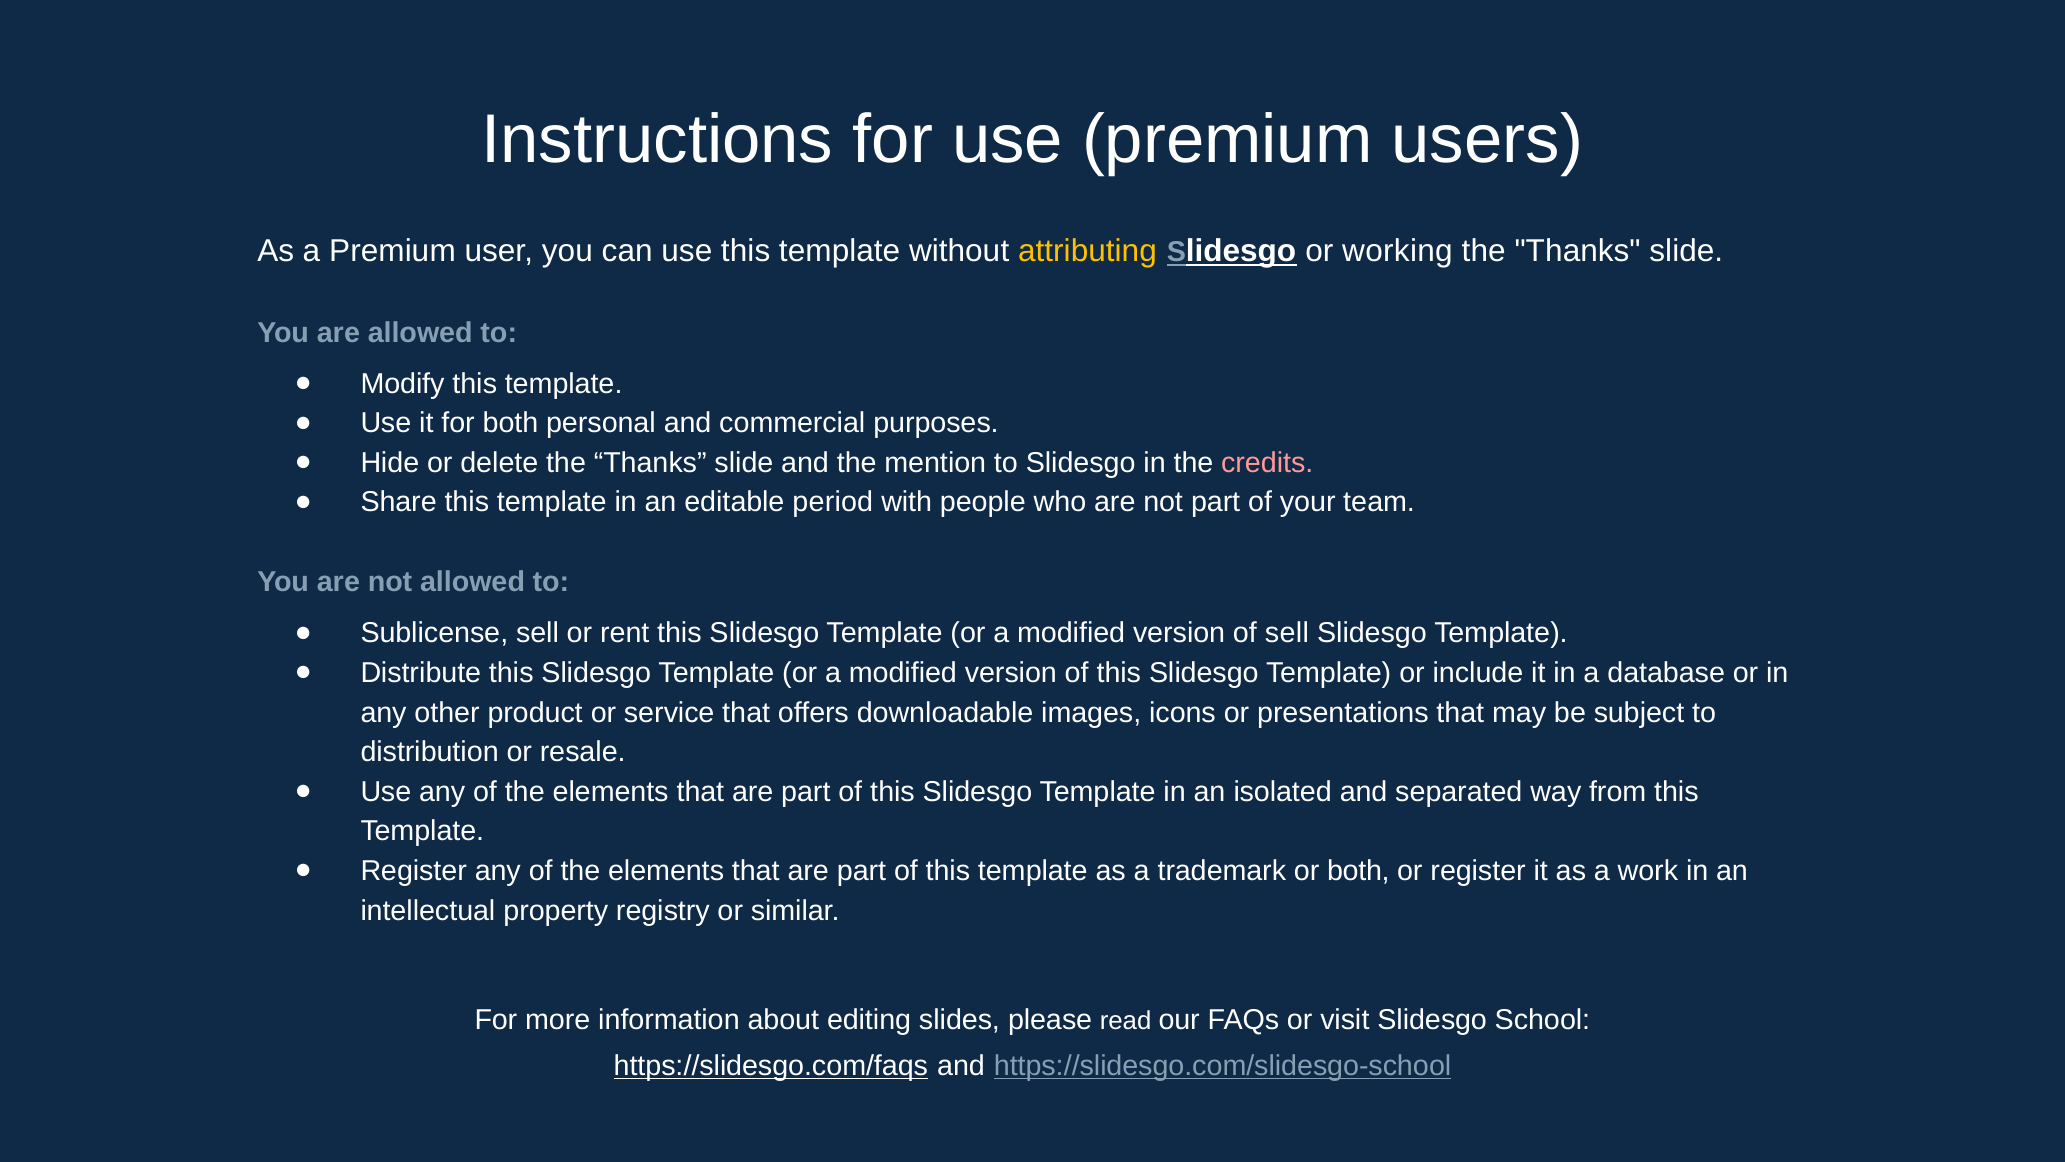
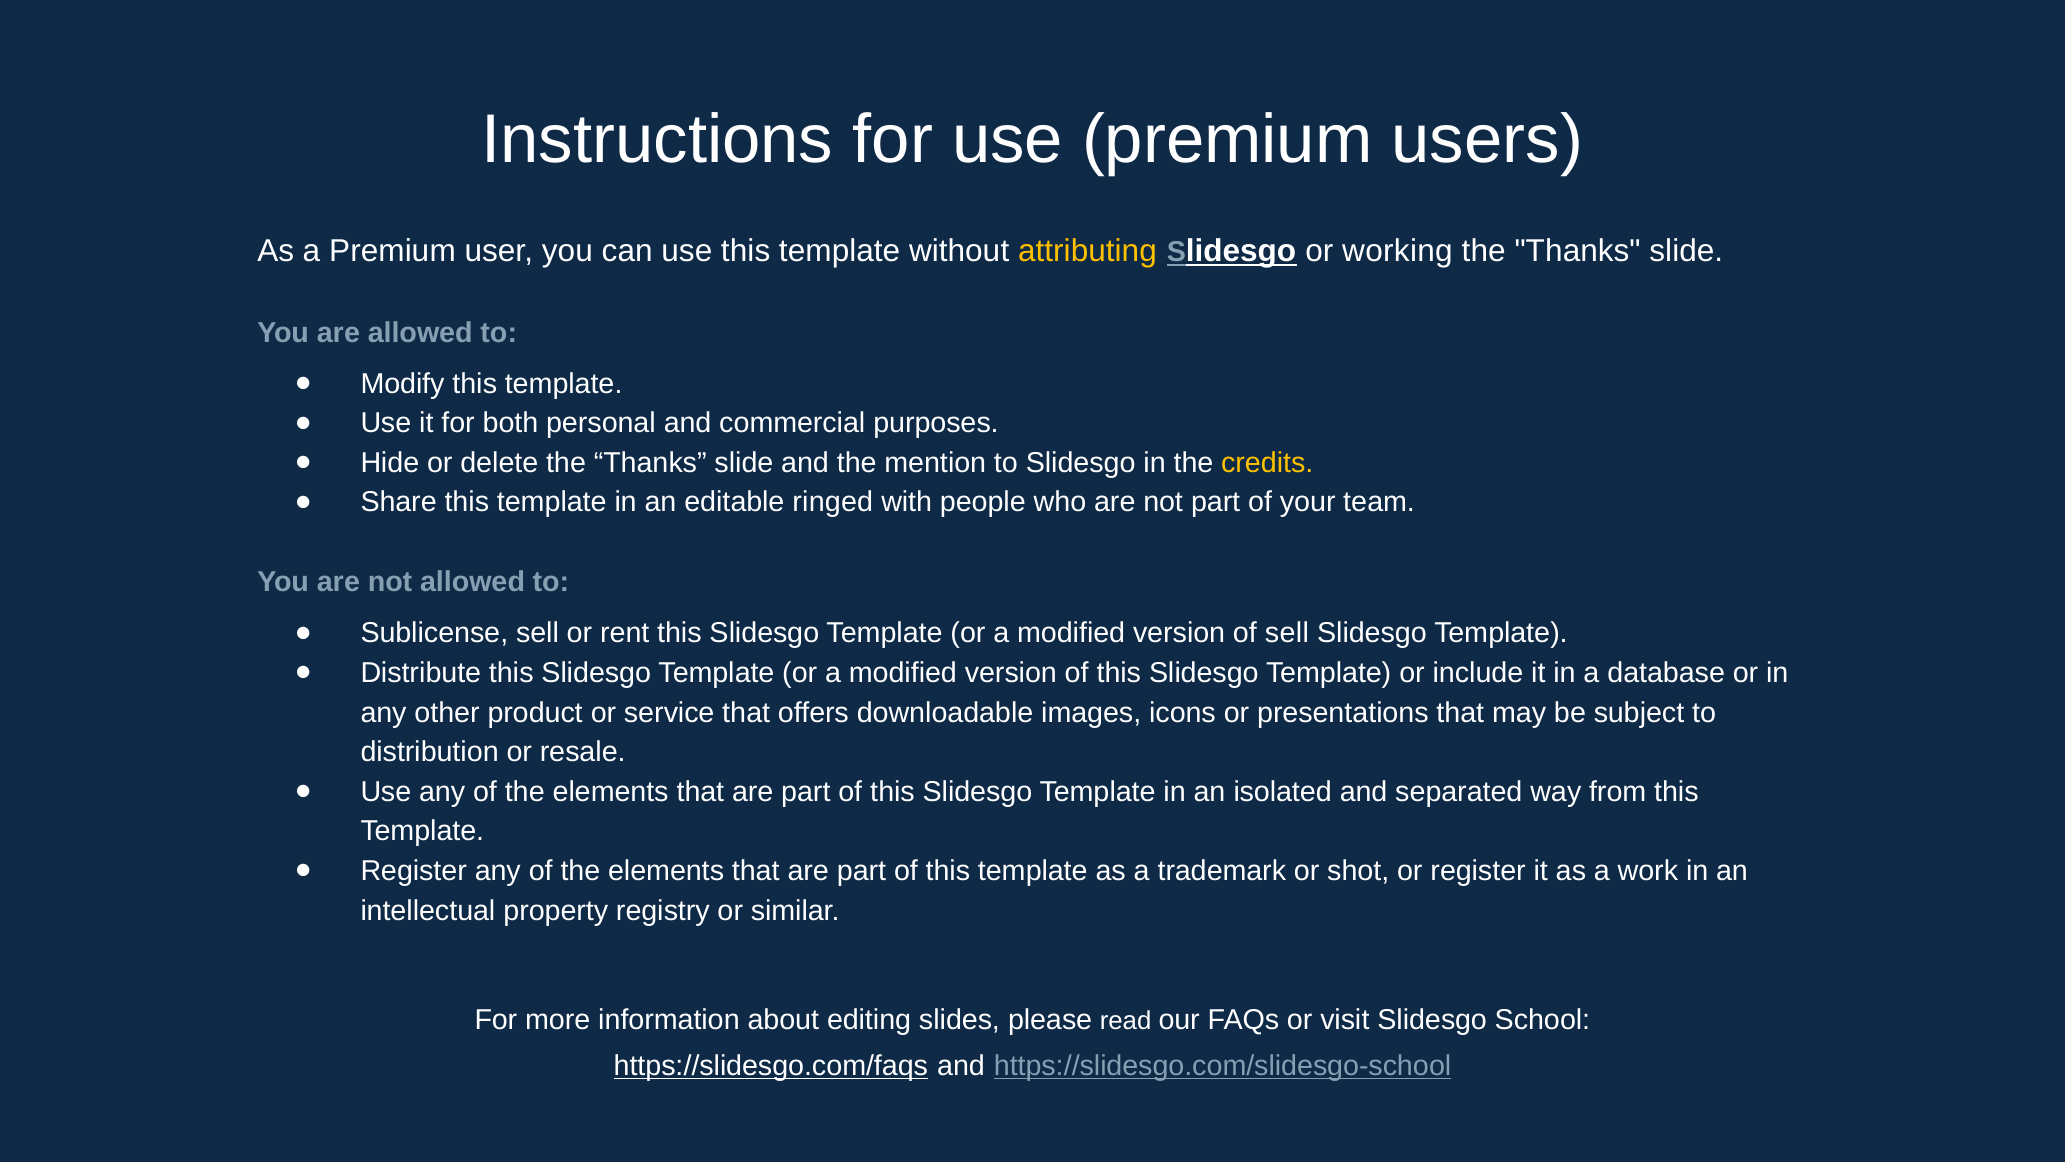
credits colour: pink -> yellow (1267, 463)
period: period -> ringed (833, 502)
or both: both -> shot (1358, 871)
